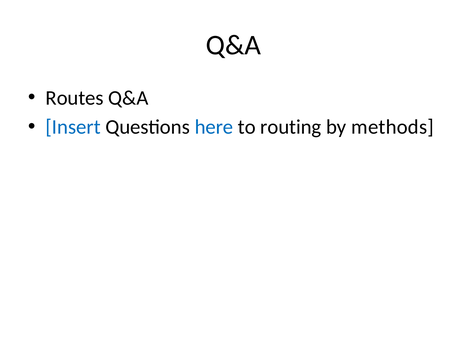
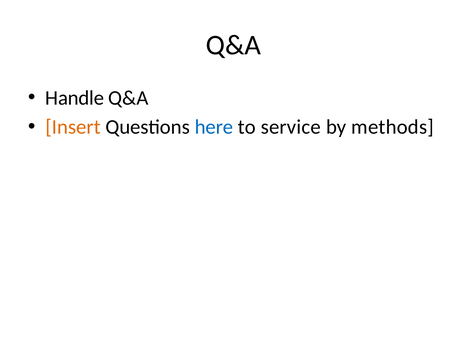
Routes: Routes -> Handle (75, 98)
Insert colour: blue -> orange (73, 127)
routing: routing -> service (291, 127)
